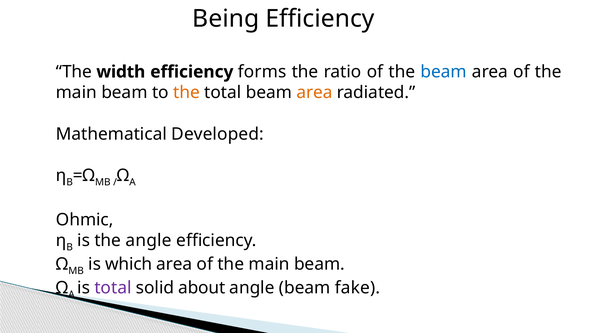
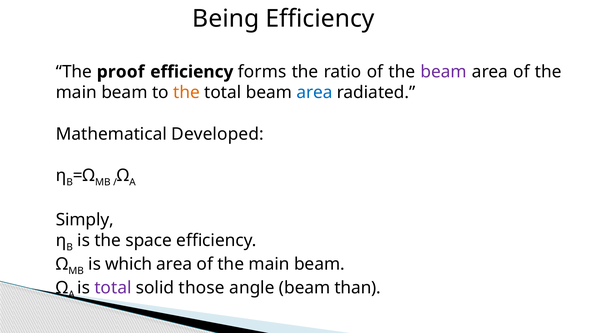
width: width -> proof (121, 72)
beam colour: blue -> purple (444, 72)
area colour: orange -> blue (314, 93)
Ohmic: Ohmic -> Simply (85, 220)
the angle: angle -> space (149, 241)
about: about -> those (202, 288)
fake: fake -> than (358, 288)
